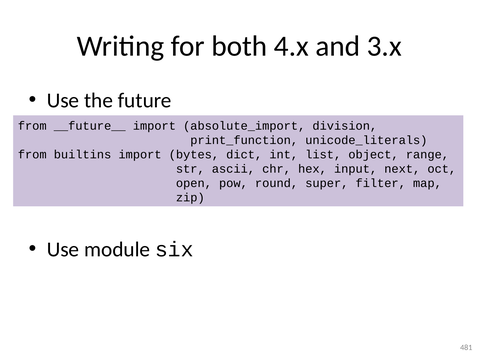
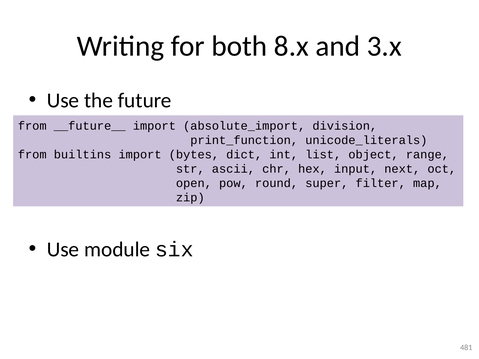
4.x: 4.x -> 8.x (291, 46)
